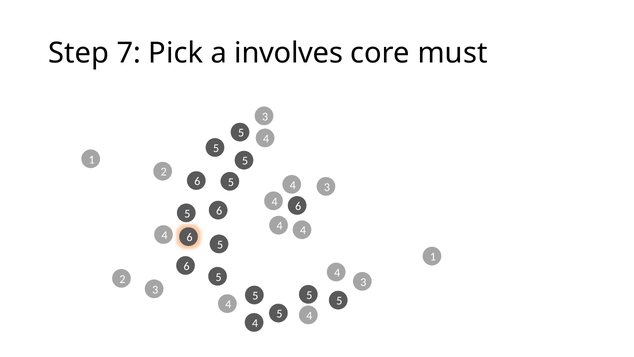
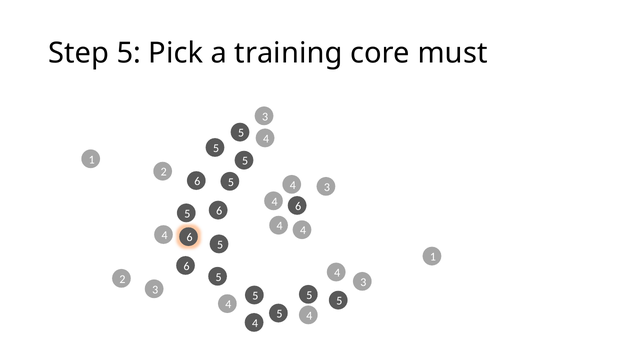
Step 7: 7 -> 5 (129, 53)
involves: involves -> training (289, 53)
